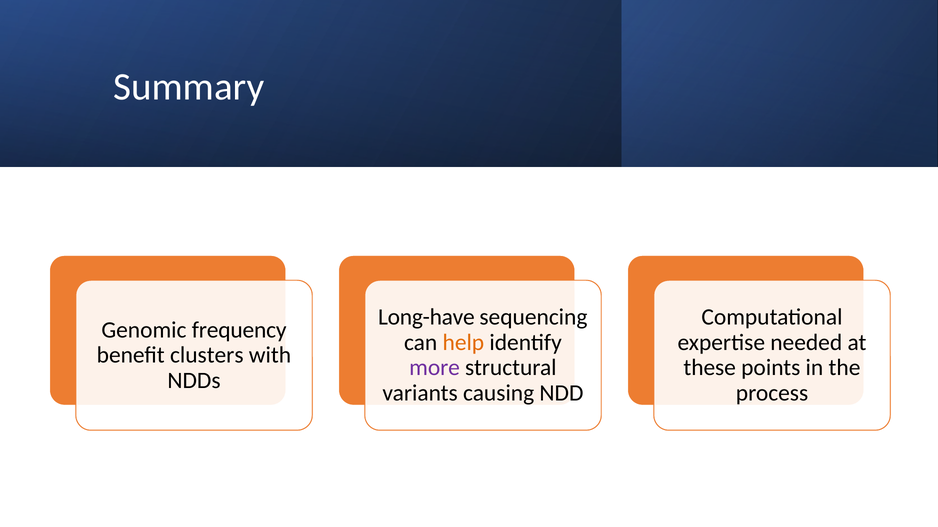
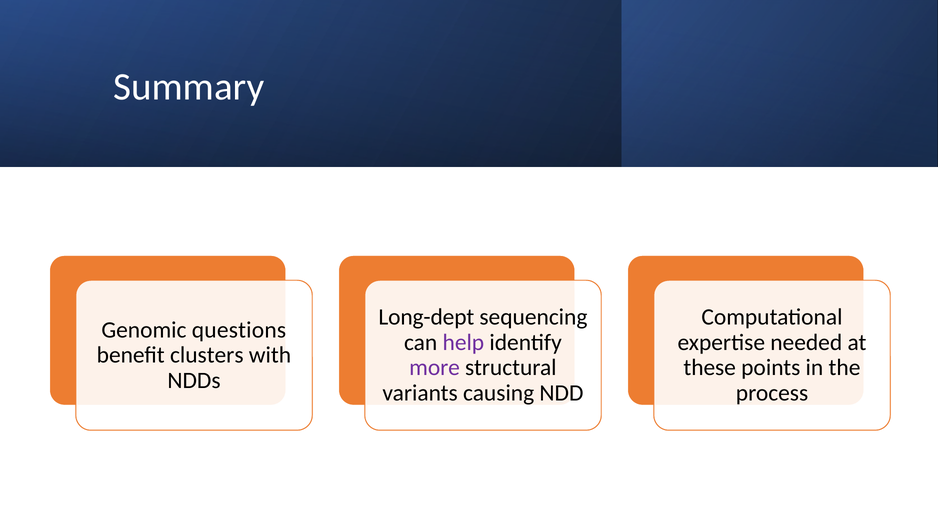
Long-have: Long-have -> Long-dept (426, 318)
frequency: frequency -> questions (239, 330)
help colour: orange -> purple (463, 343)
